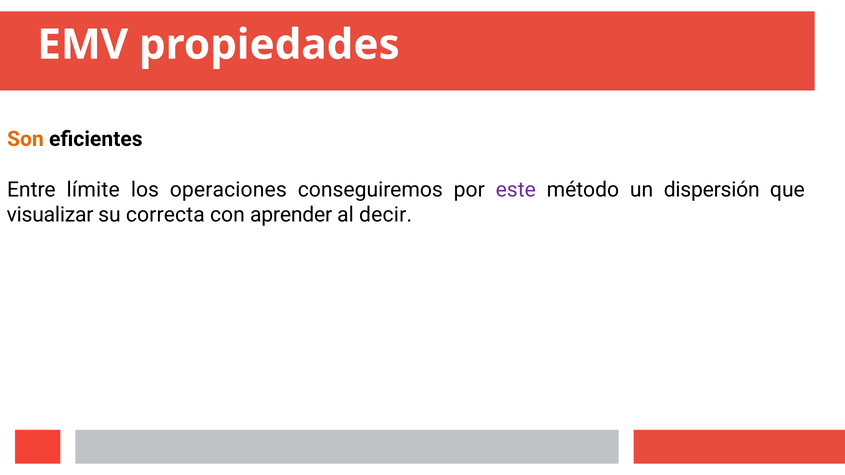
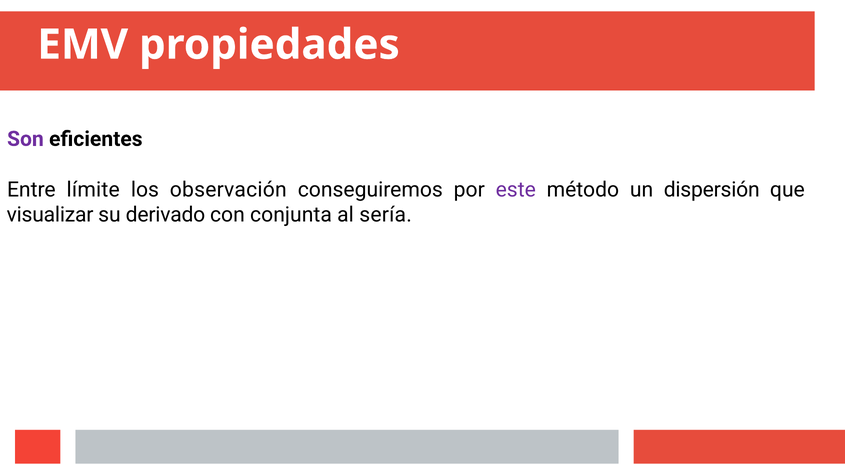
Son colour: orange -> purple (25, 139)
operaciones: operaciones -> observación (228, 190)
correcta: correcta -> derivado (165, 215)
aprender: aprender -> conjunta (291, 215)
decir: decir -> sería (386, 215)
